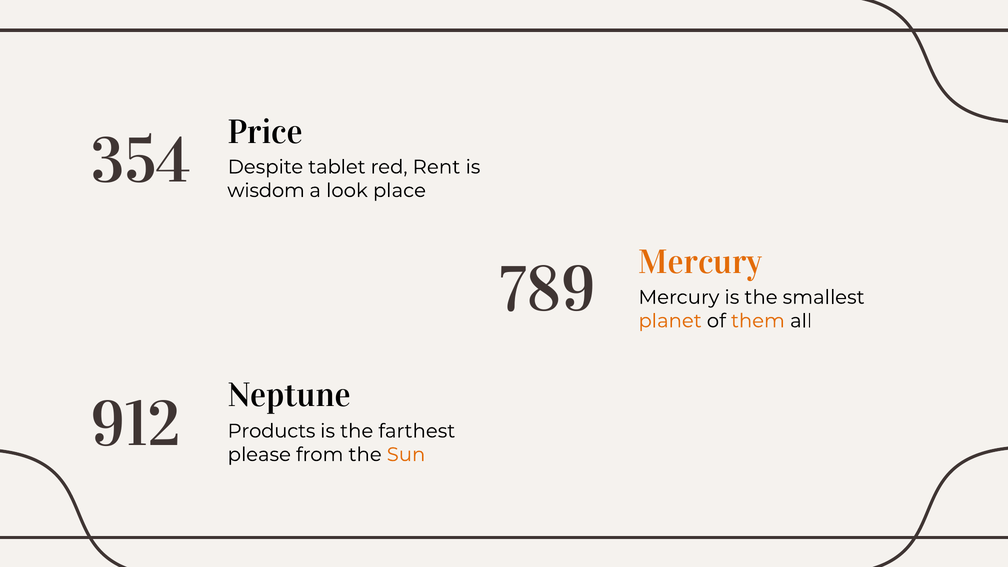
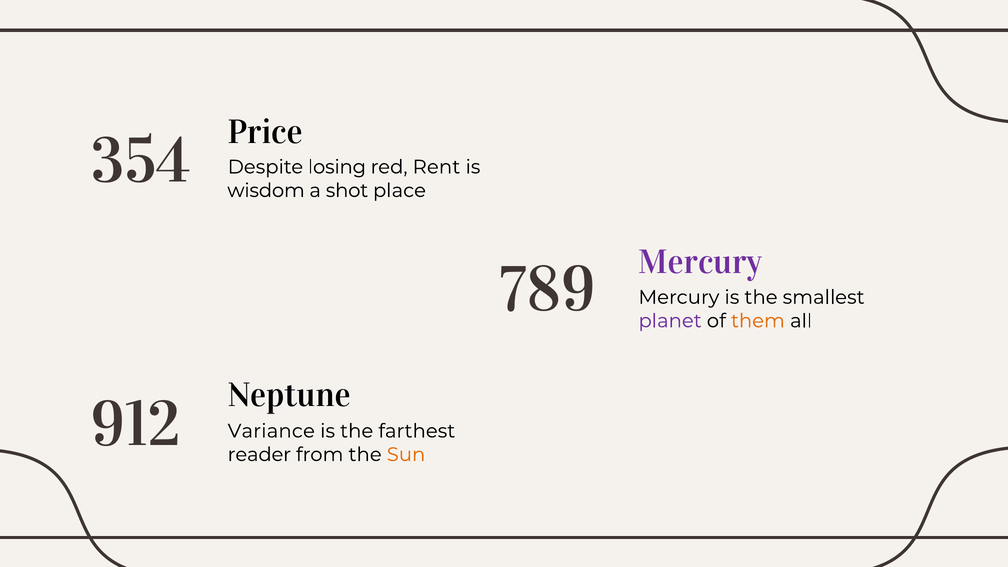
tablet: tablet -> losing (337, 167)
look: look -> shot (347, 191)
Mercury colour: orange -> purple (700, 262)
planet colour: orange -> purple (670, 321)
Products: Products -> Variance (271, 431)
please: please -> reader (259, 455)
